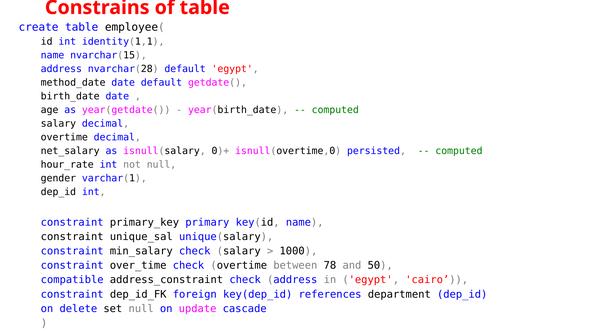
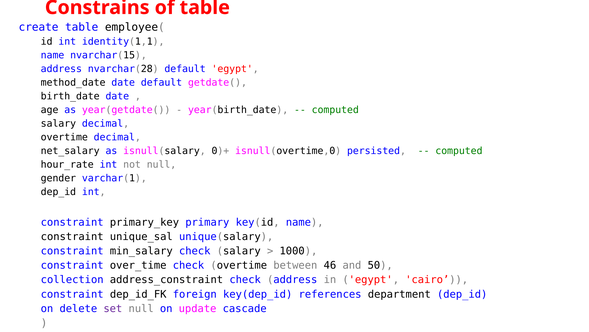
78: 78 -> 46 (330, 265)
compatible: compatible -> collection (72, 279)
set colour: black -> purple (113, 308)
